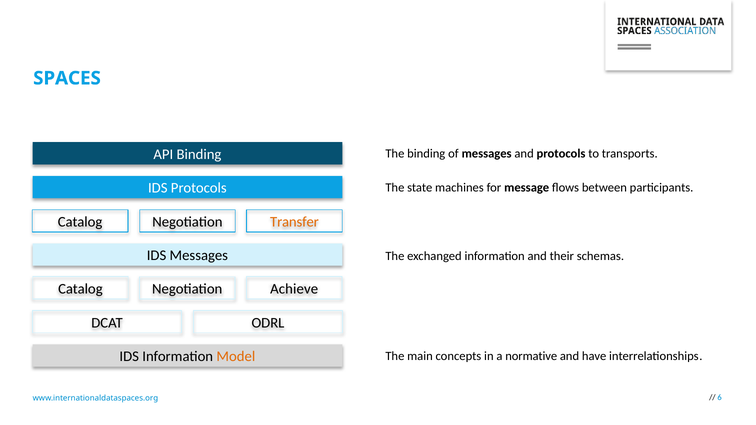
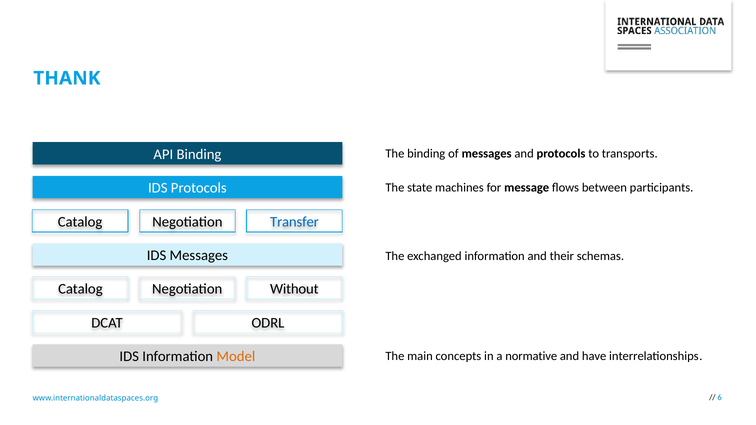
SPACES: SPACES -> THANK (67, 78)
Transfer colour: orange -> blue (294, 222)
Achieve: Achieve -> Without (294, 289)
